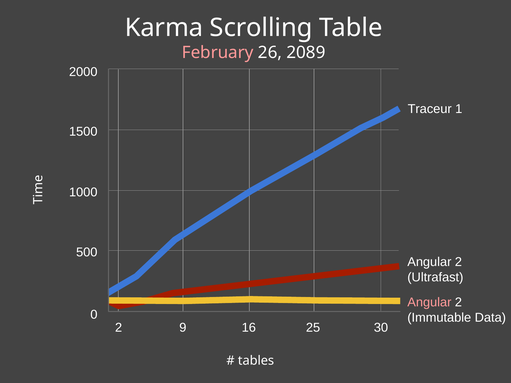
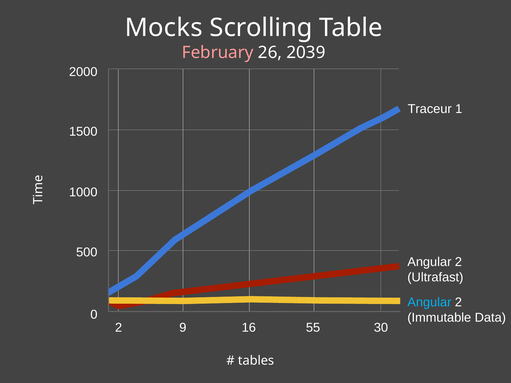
Karma: Karma -> Mocks (164, 28)
2089: 2089 -> 2039 (306, 53)
Angular colour: pink -> light blue (429, 303)
25: 25 -> 55 (313, 328)
